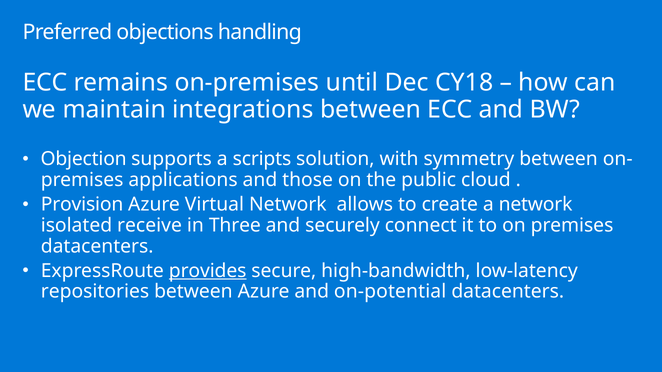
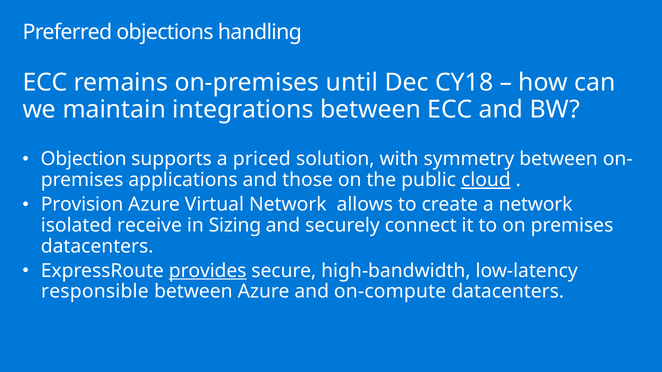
scripts: scripts -> priced (262, 159)
cloud underline: none -> present (486, 180)
Three: Three -> Sizing (235, 226)
repositories: repositories -> responsible (95, 292)
on-potential: on-potential -> on-compute (390, 292)
